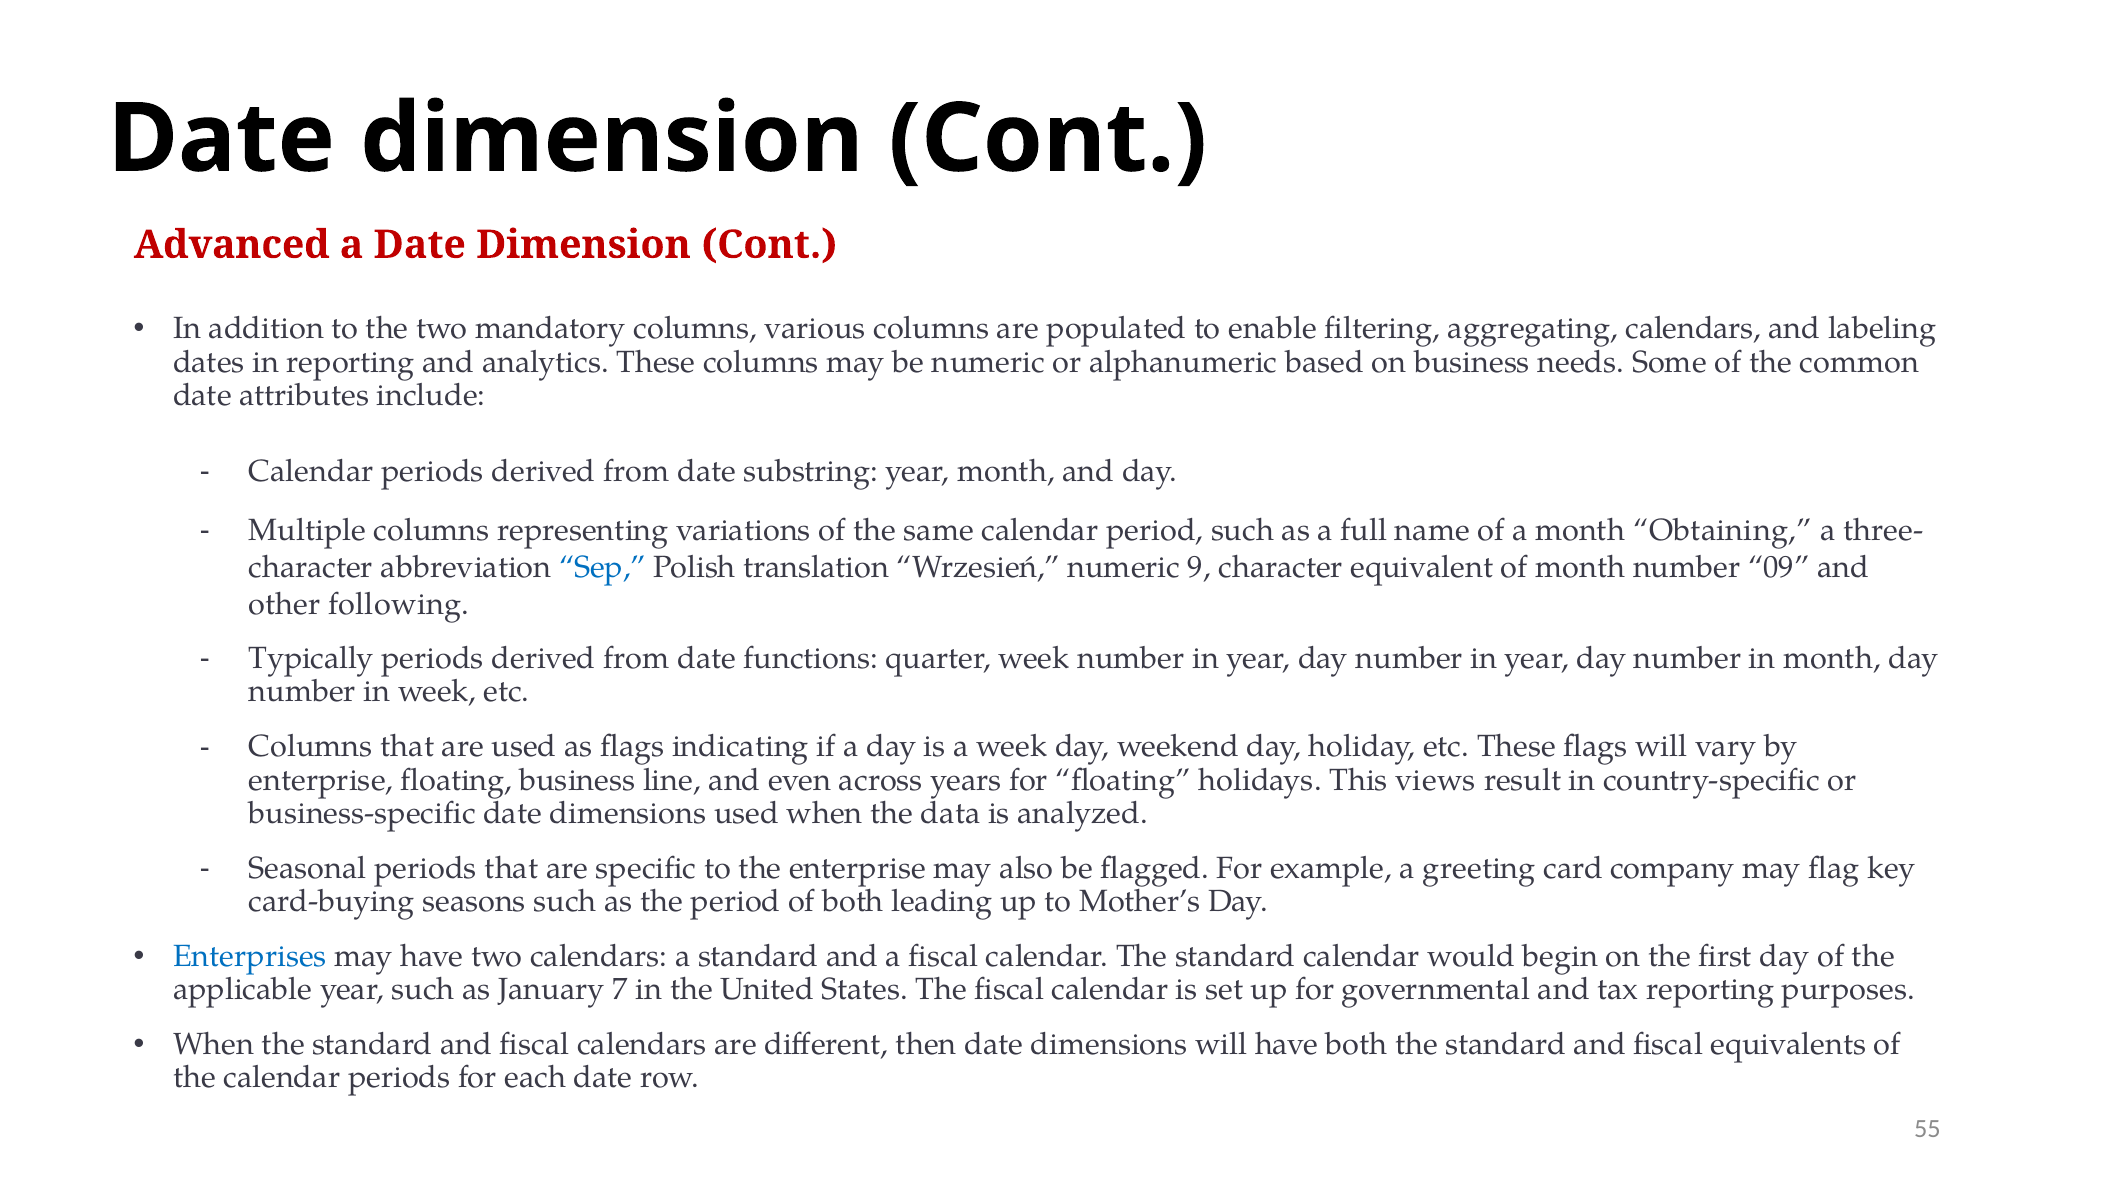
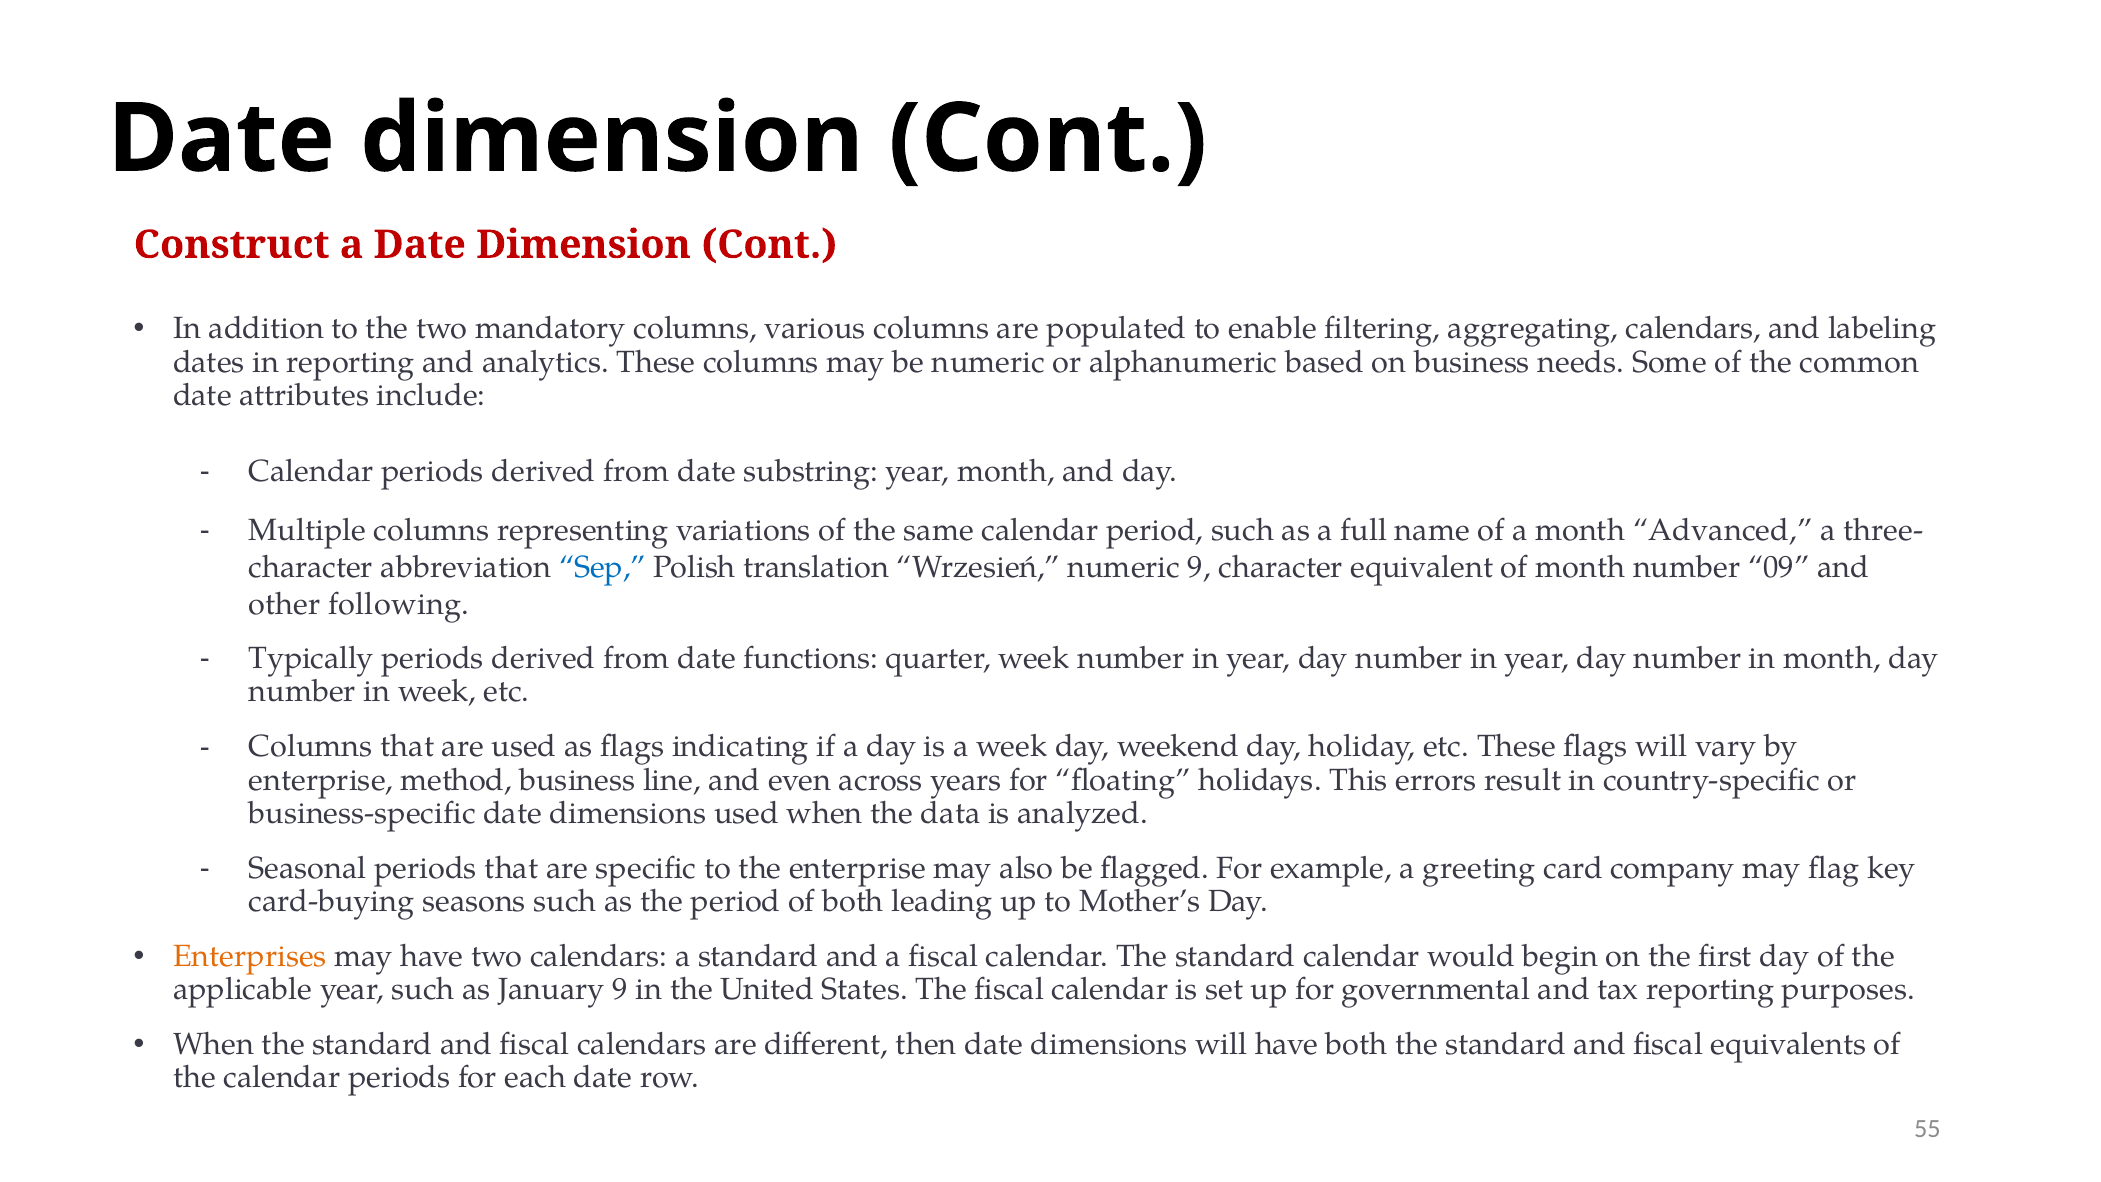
Advanced: Advanced -> Construct (232, 245)
Obtaining: Obtaining -> Advanced (1723, 530)
enterprise floating: floating -> method (456, 780)
views: views -> errors (1436, 780)
Enterprises colour: blue -> orange (250, 956)
January 7: 7 -> 9 (620, 989)
